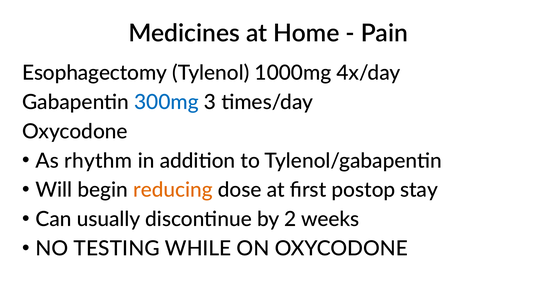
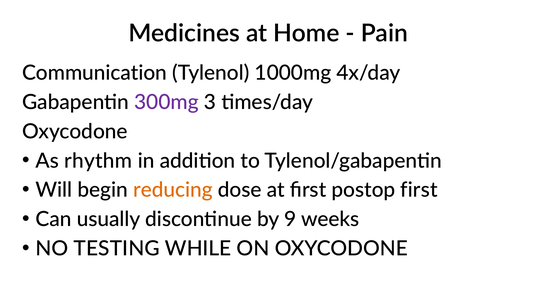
Esophagectomy: Esophagectomy -> Communication (95, 73)
300mg colour: blue -> purple (166, 103)
postop stay: stay -> first (419, 190)
2: 2 -> 9 (290, 220)
